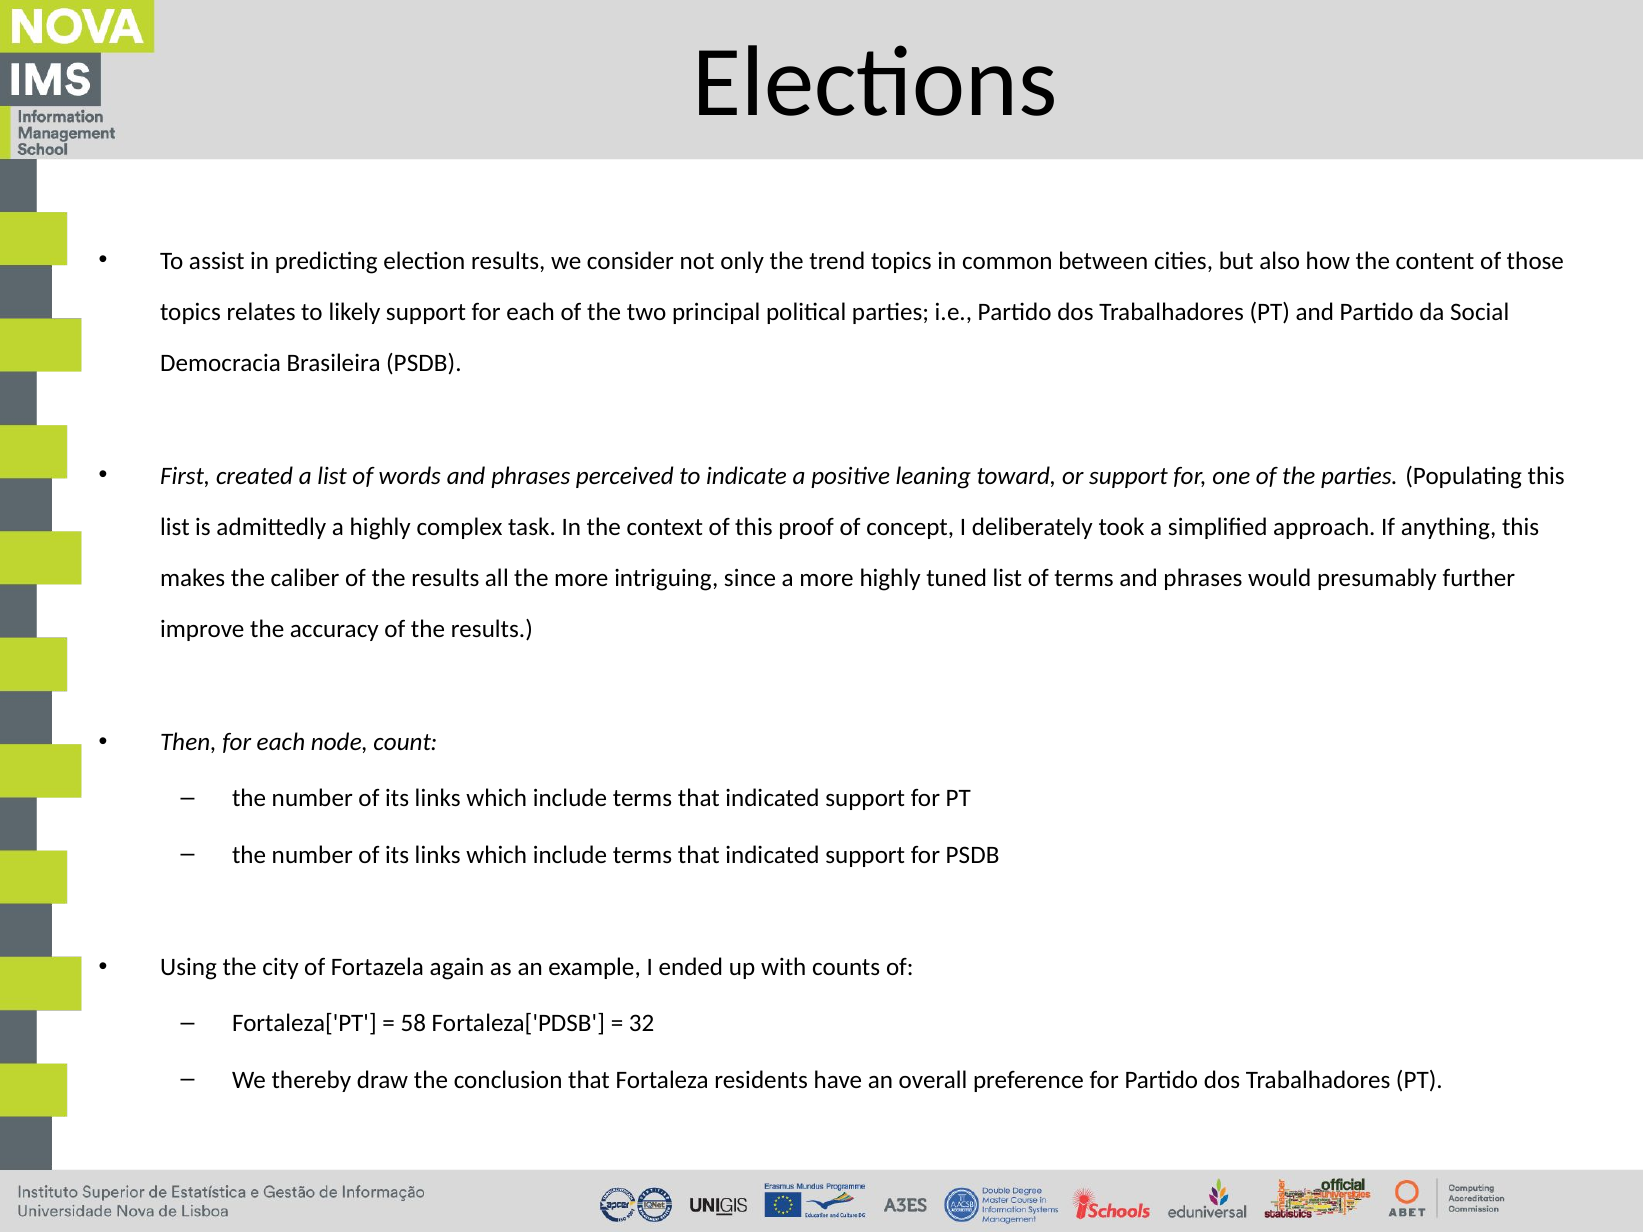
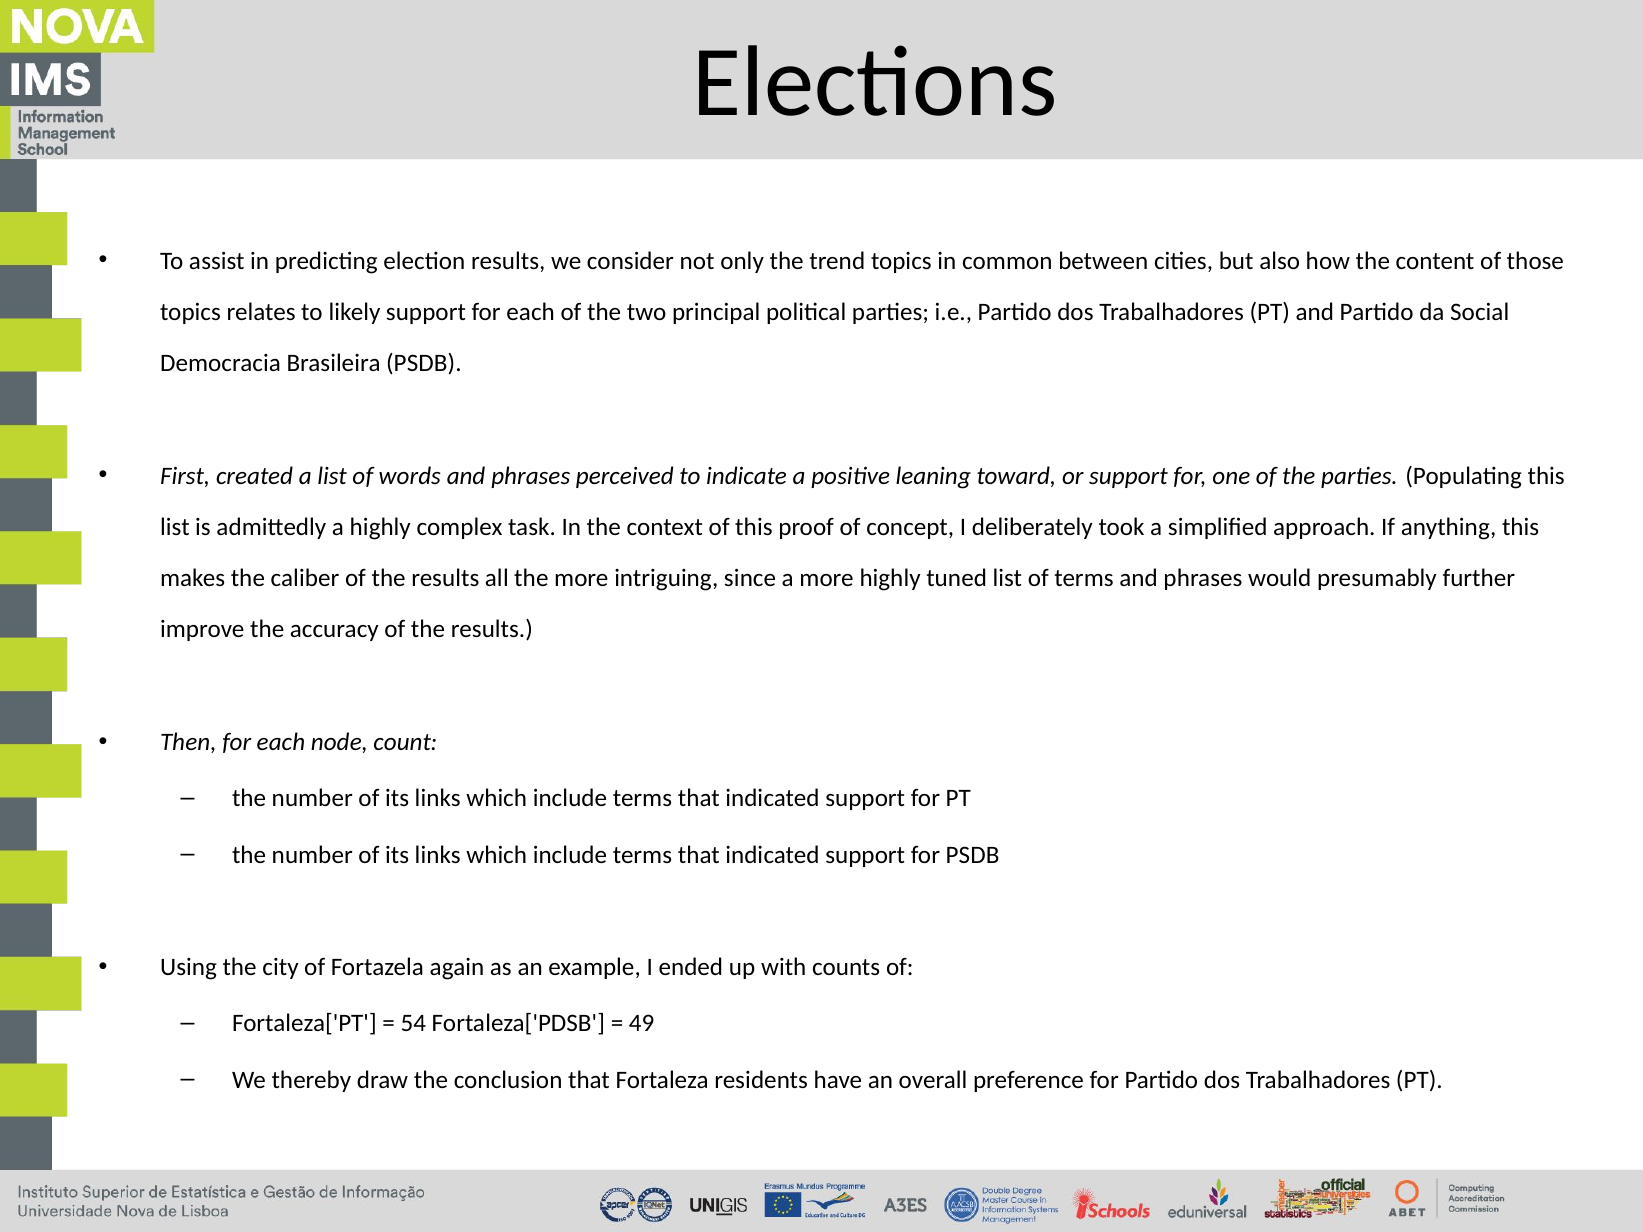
58: 58 -> 54 (413, 1024)
32: 32 -> 49 (642, 1024)
